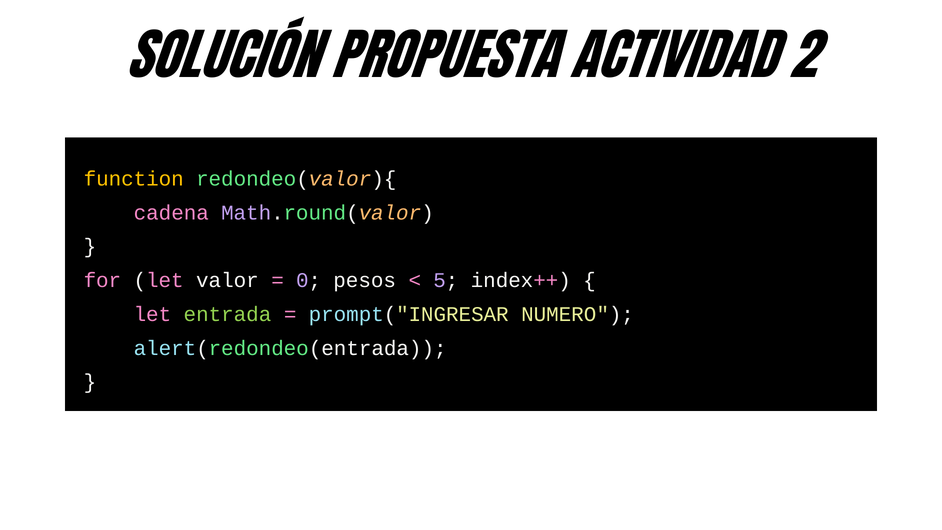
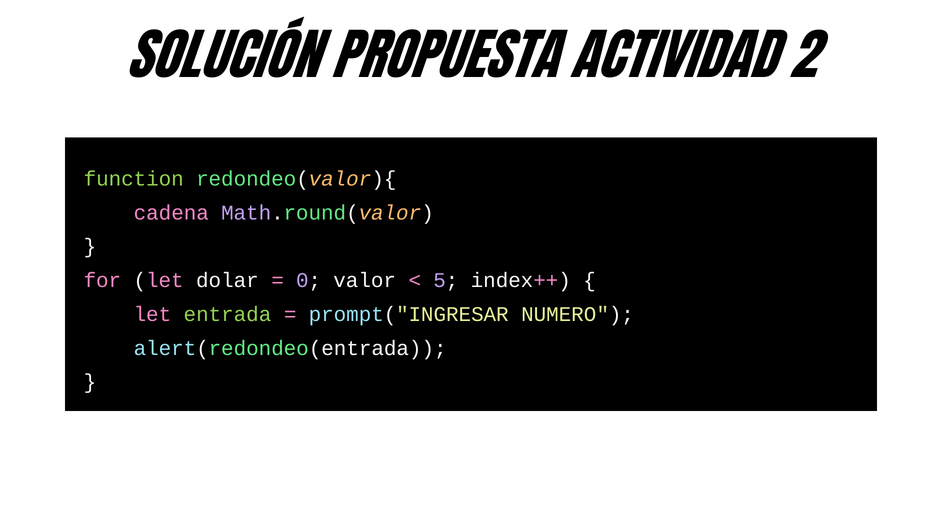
function colour: yellow -> light green (134, 179)
valor: valor -> dolar (227, 280)
pesos: pesos -> valor (365, 280)
